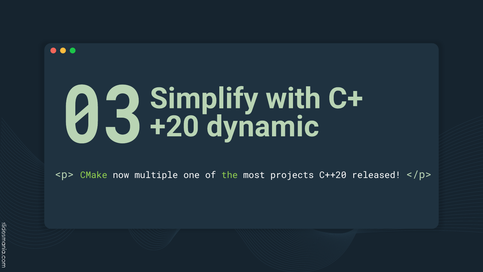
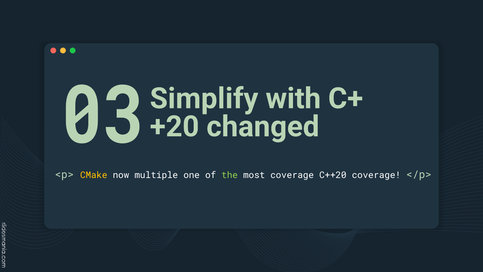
dynamic: dynamic -> changed (263, 126)
CMake colour: light green -> yellow (94, 175)
most projects: projects -> coverage (292, 175)
C++20 released: released -> coverage (376, 175)
